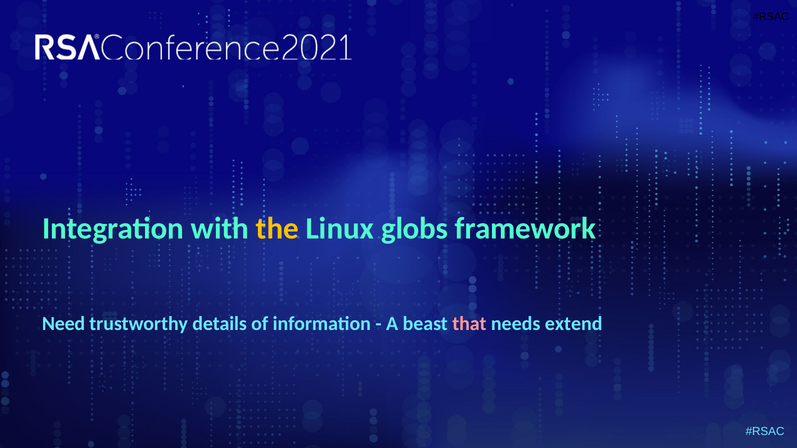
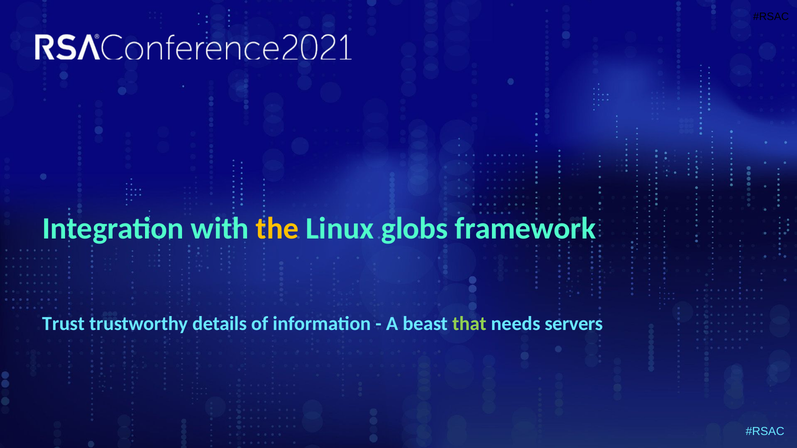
Need: Need -> Trust (63, 324)
that colour: pink -> light green (469, 324)
extend: extend -> servers (574, 324)
